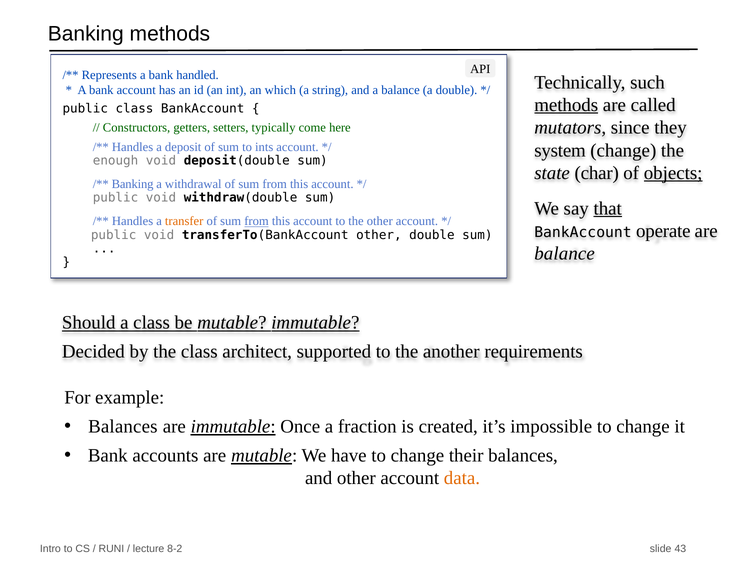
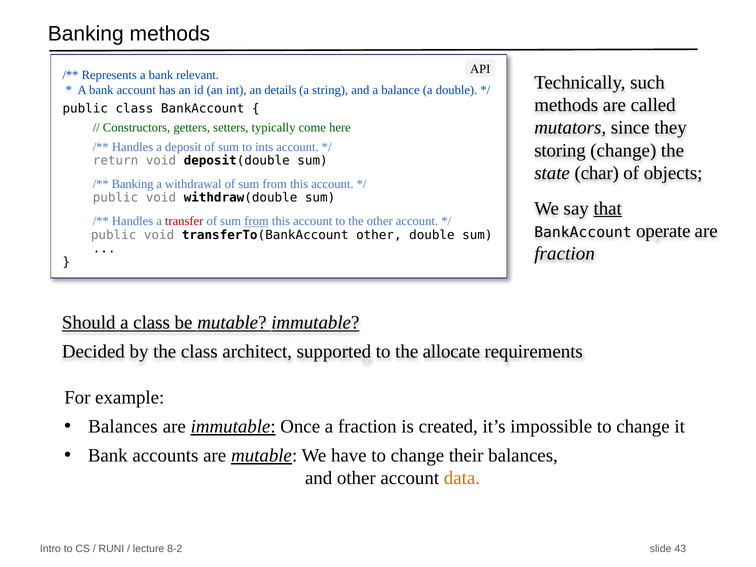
handled: handled -> relevant (198, 75)
which: which -> details (280, 90)
methods underline: present -> none (566, 105)
system: system -> storing (560, 150)
enough: enough -> return (116, 161)
objects underline: present -> none (673, 173)
transfer colour: orange -> red (184, 221)
balance: balance -> fraction (565, 254)
another: another -> allocate (451, 352)
